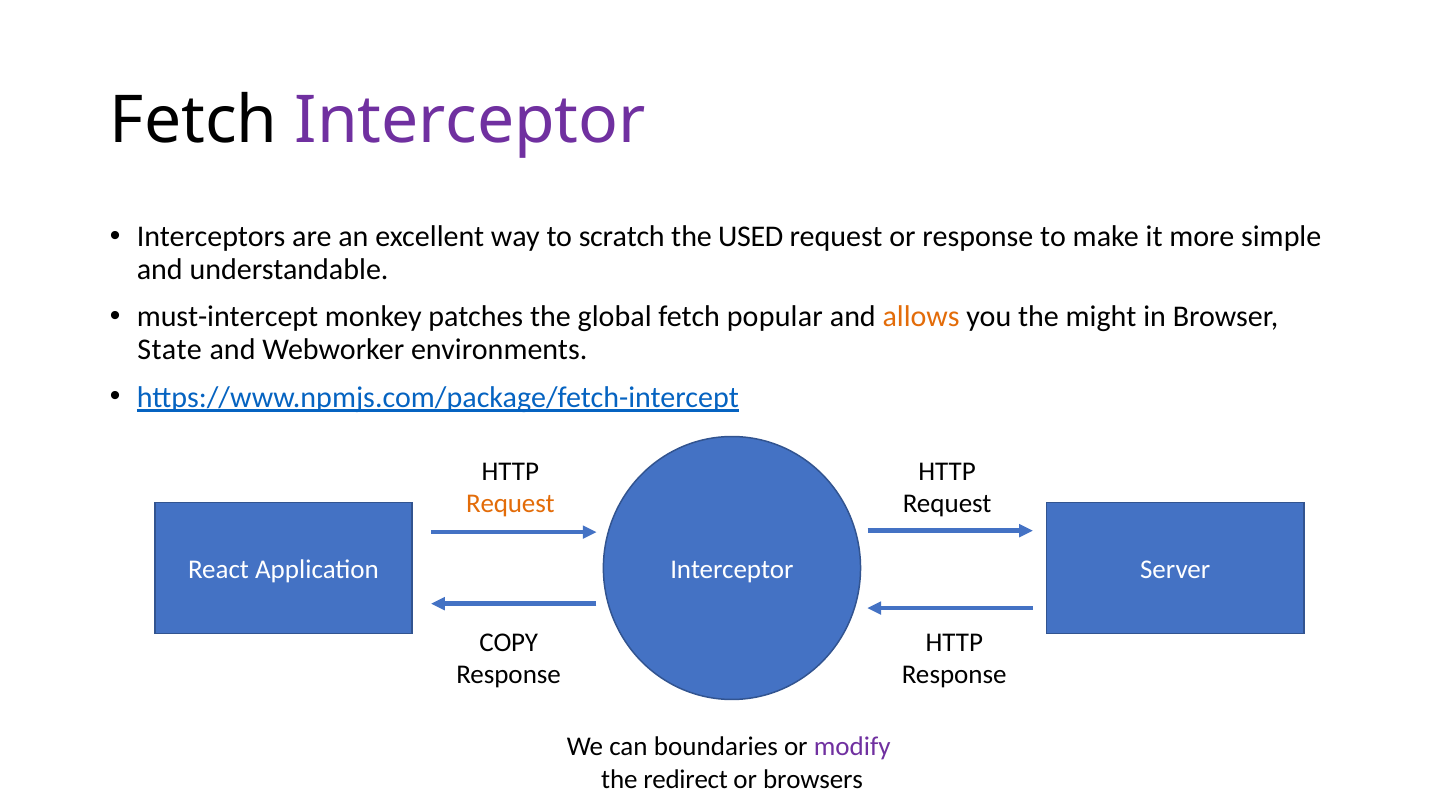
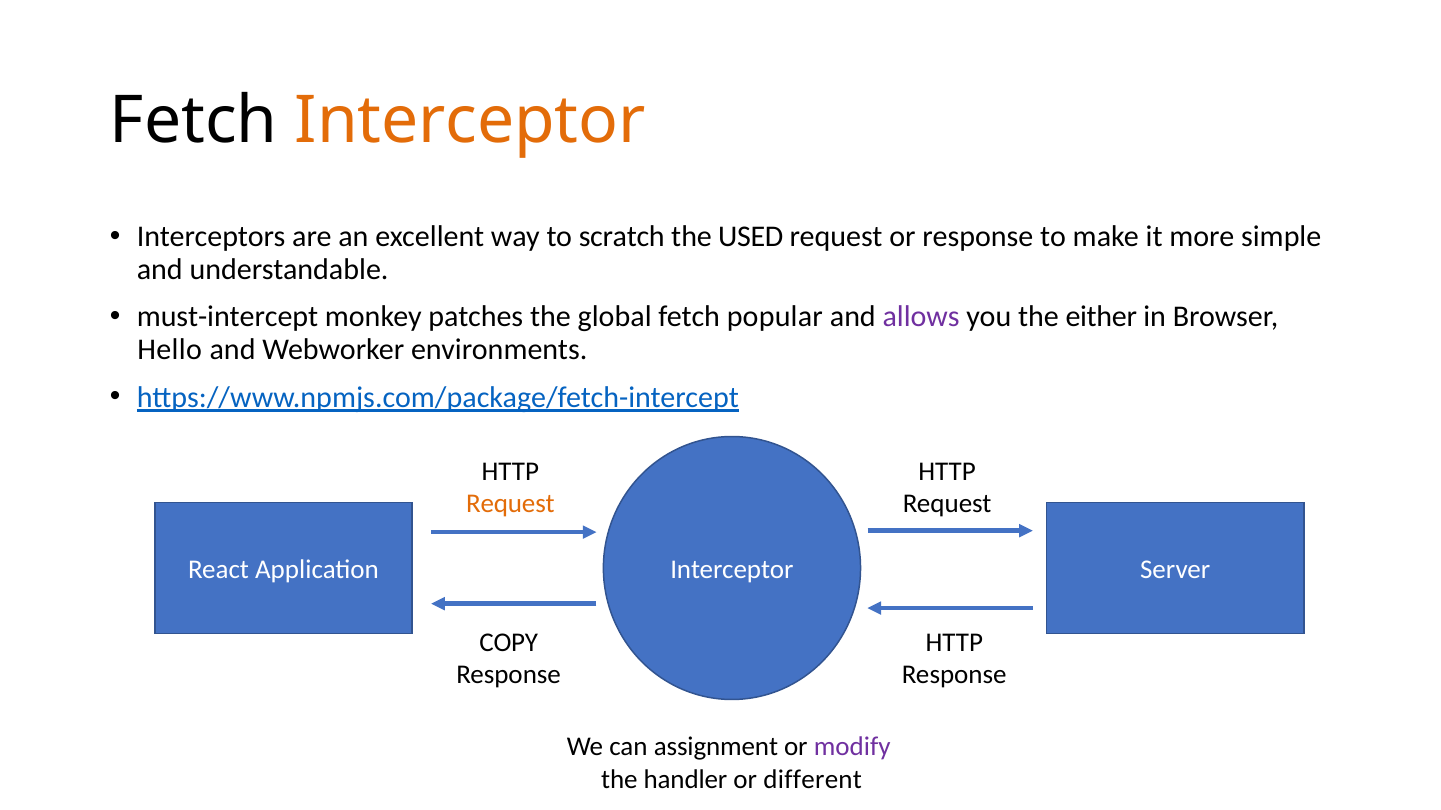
Interceptor colour: purple -> orange (470, 121)
allows colour: orange -> purple (921, 317)
might: might -> either (1101, 317)
State: State -> Hello (170, 350)
boundaries: boundaries -> assignment (716, 748)
redirect: redirect -> handler (685, 780)
browsers: browsers -> different (813, 780)
